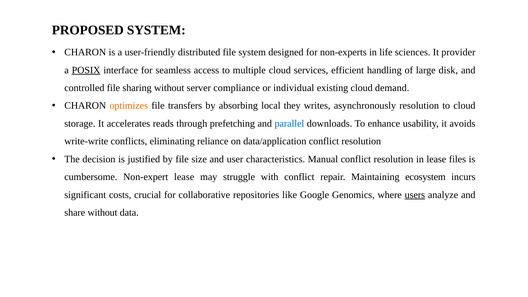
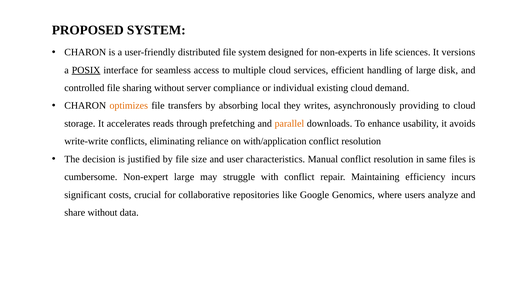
provider: provider -> versions (458, 52)
asynchronously resolution: resolution -> providing (419, 106)
parallel colour: blue -> orange (289, 124)
data/application: data/application -> with/application (275, 141)
in lease: lease -> same (436, 159)
Non-expert lease: lease -> large (184, 177)
ecosystem: ecosystem -> efficiency (425, 177)
users underline: present -> none (415, 195)
